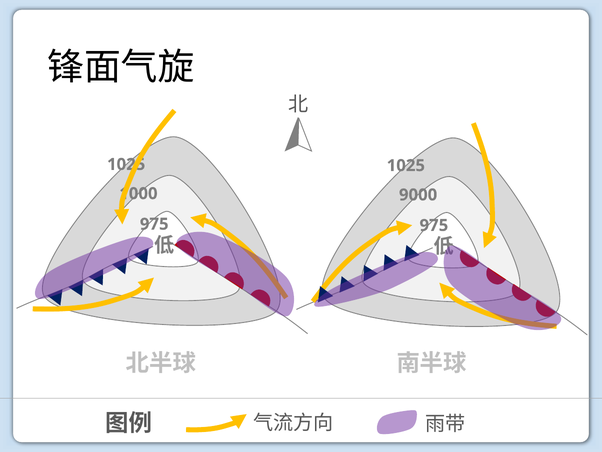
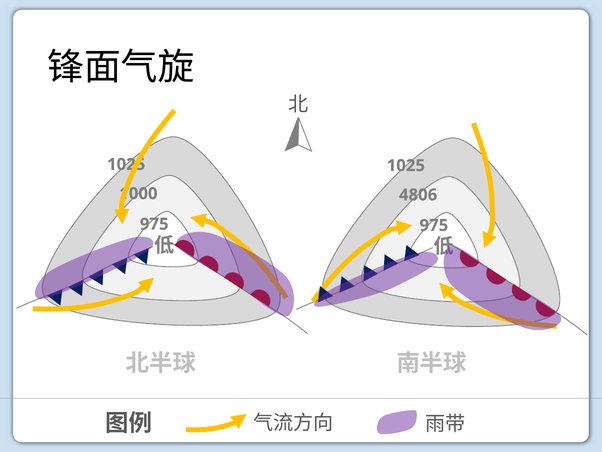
9000: 9000 -> 4806 (418, 195)
